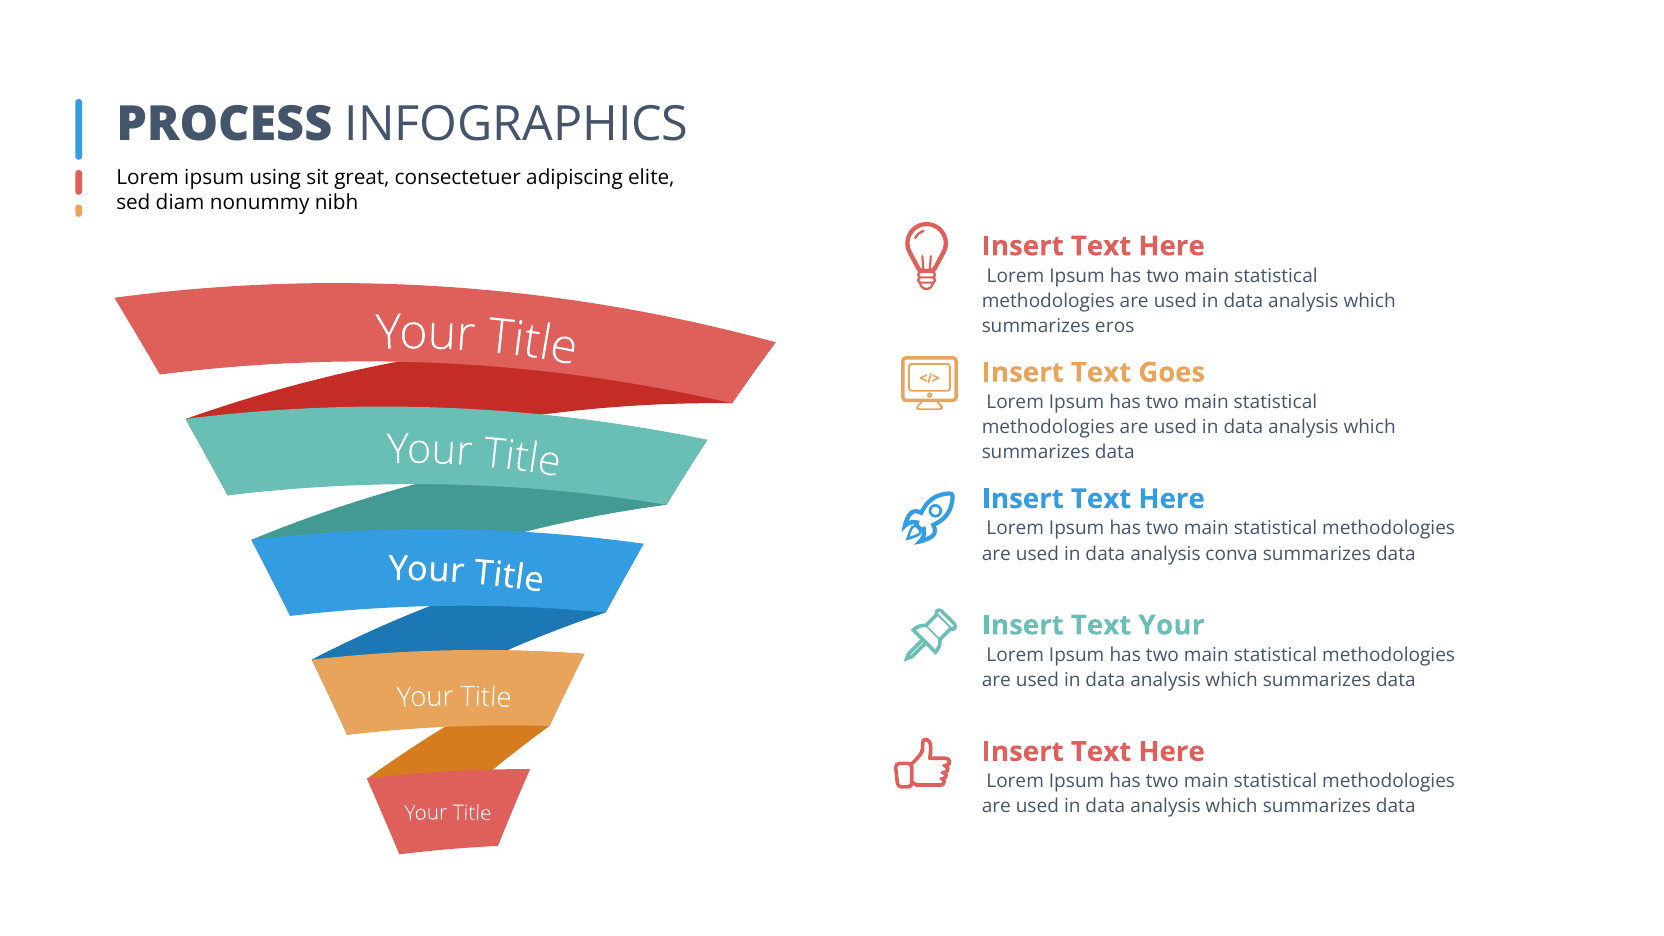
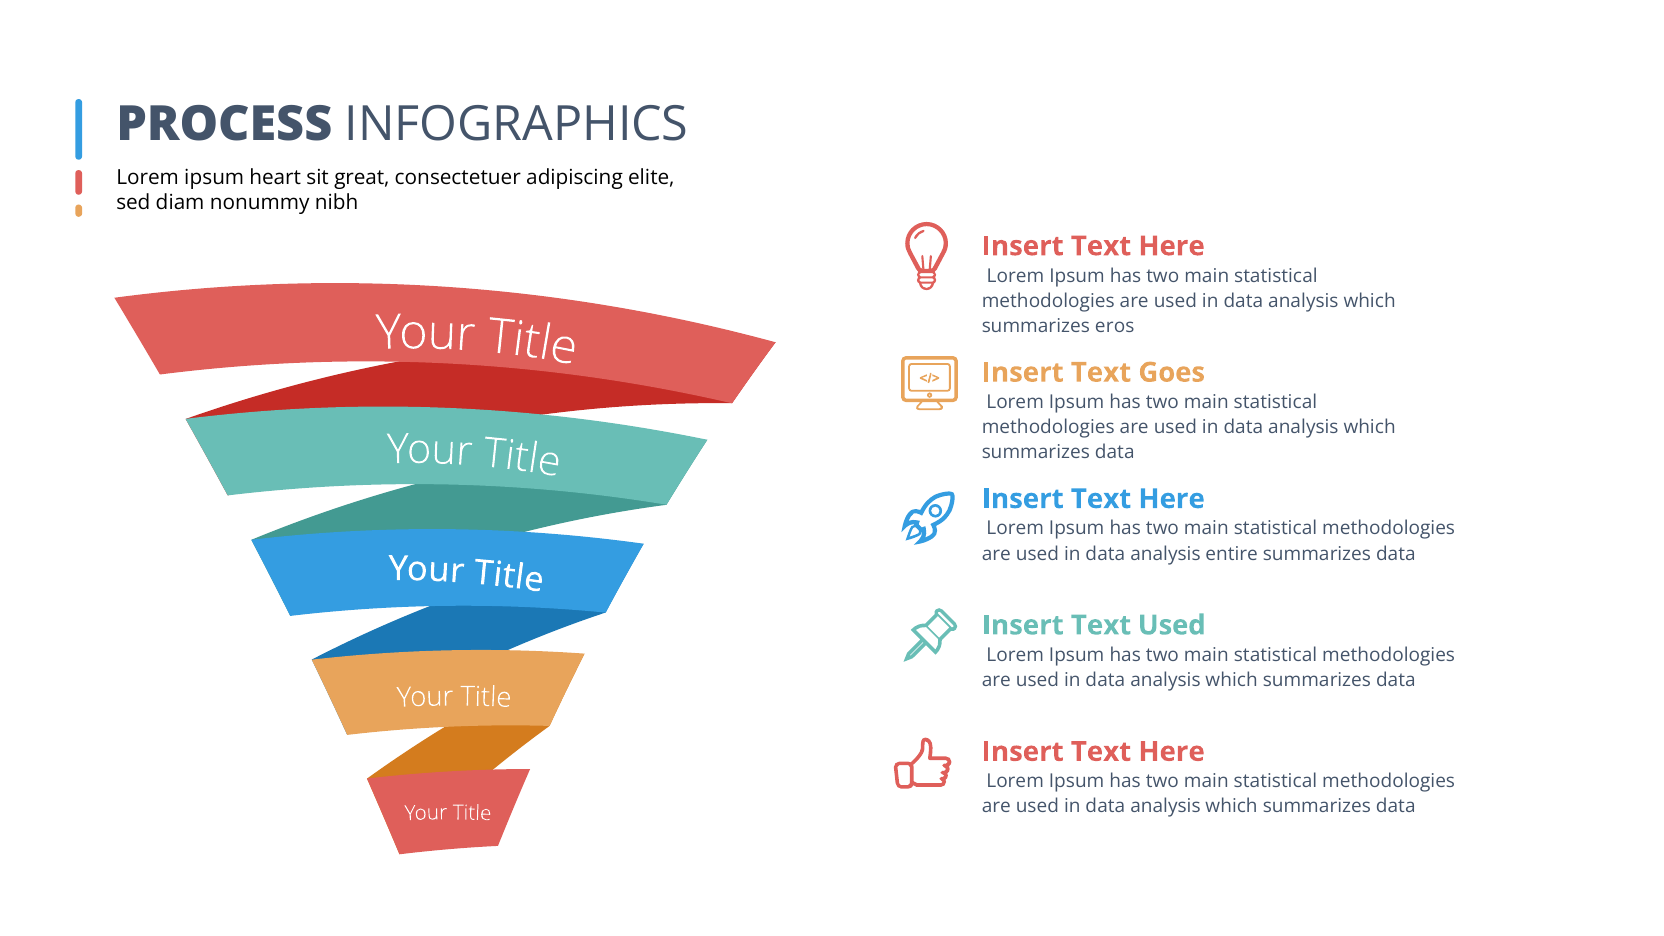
using: using -> heart (275, 178)
conva: conva -> entire (1232, 554)
Text Your: Your -> Used (1172, 625)
